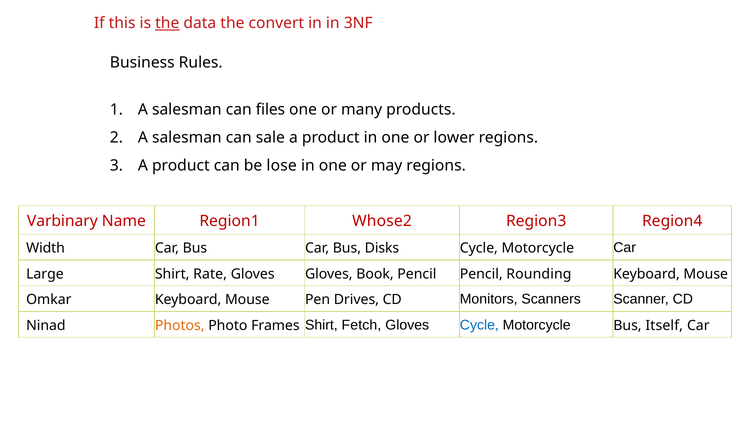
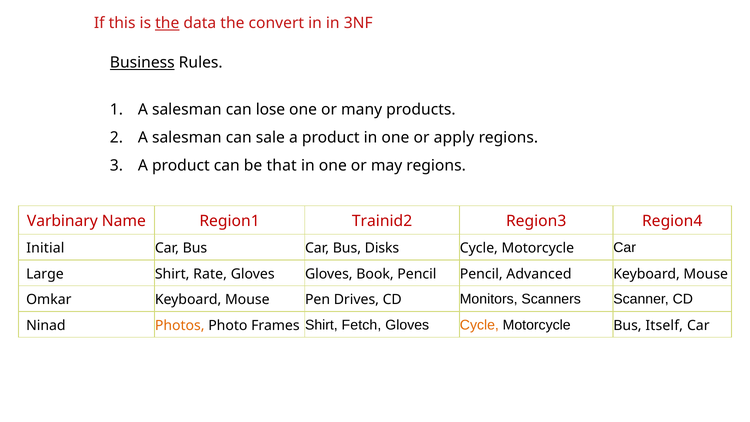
Business underline: none -> present (142, 63)
files: files -> lose (270, 109)
lower: lower -> apply (454, 138)
lose: lose -> that (282, 166)
Whose2: Whose2 -> Trainid2 (382, 221)
Width: Width -> Initial (45, 248)
Rounding: Rounding -> Advanced (539, 274)
Cycle colour: blue -> orange (479, 325)
